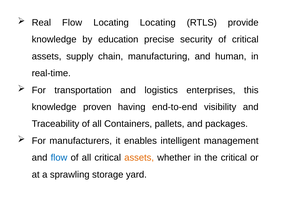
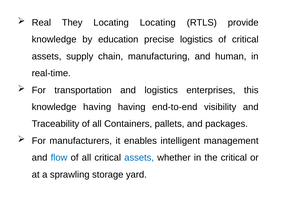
Real Flow: Flow -> They (72, 23)
precise security: security -> logistics (196, 39)
knowledge proven: proven -> having (97, 107)
assets colour: orange -> blue (139, 157)
